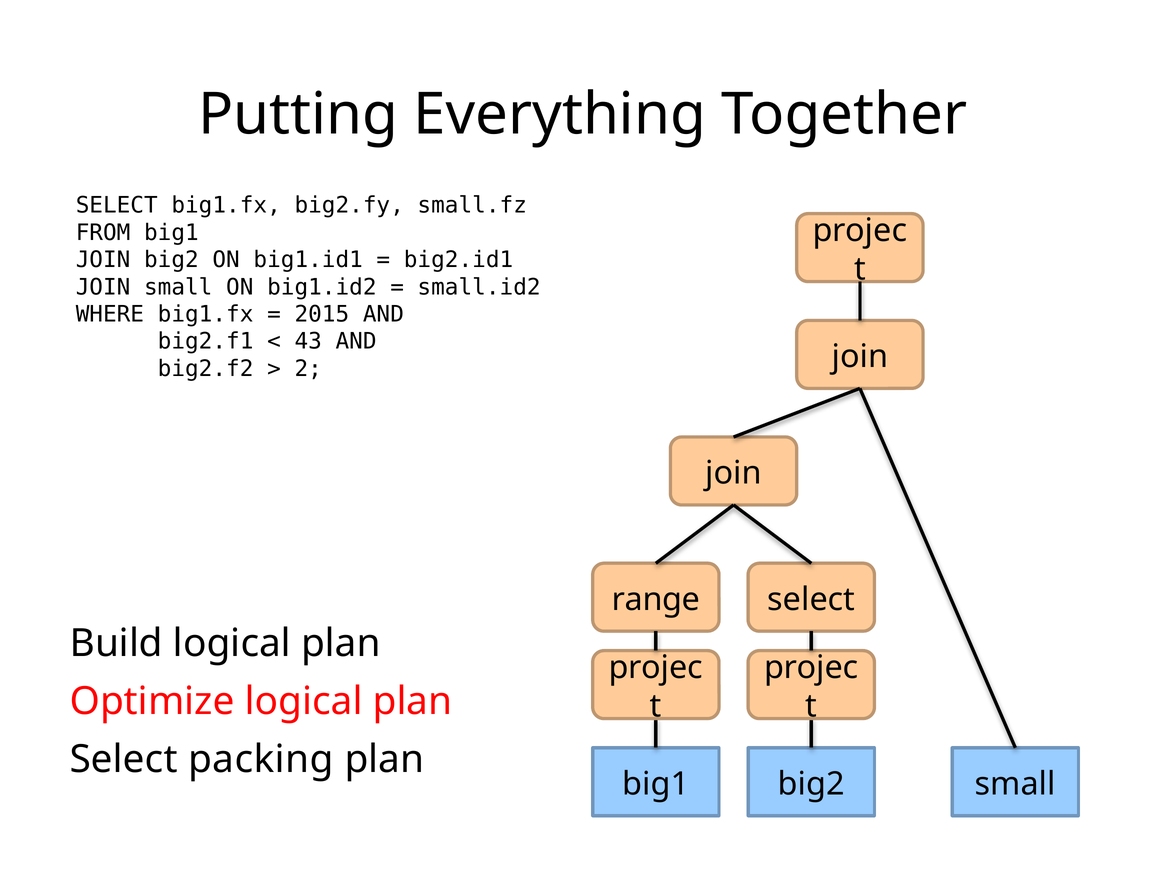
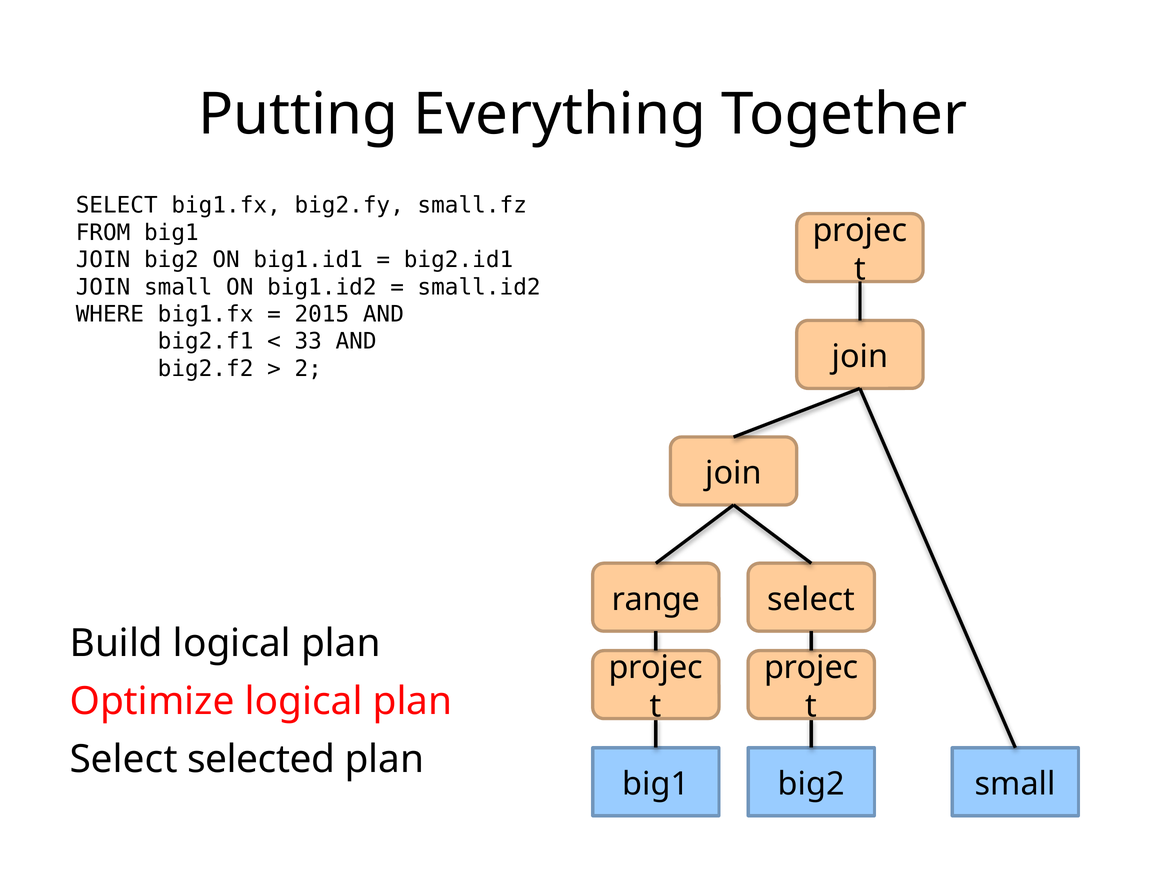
43: 43 -> 33 (308, 342)
packing: packing -> selected (261, 760)
